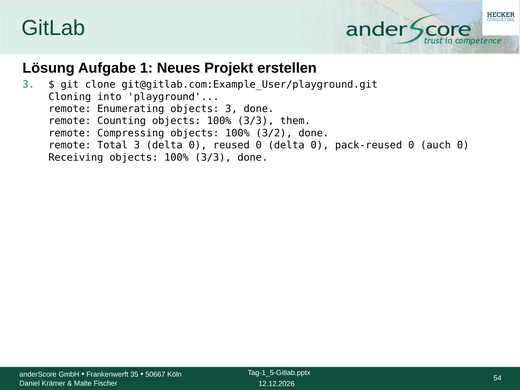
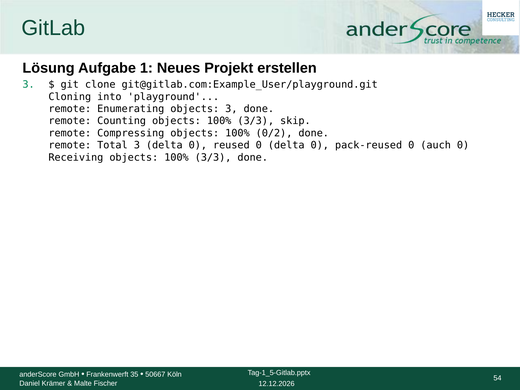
them: them -> skip (295, 121)
3/2: 3/2 -> 0/2 (274, 133)
